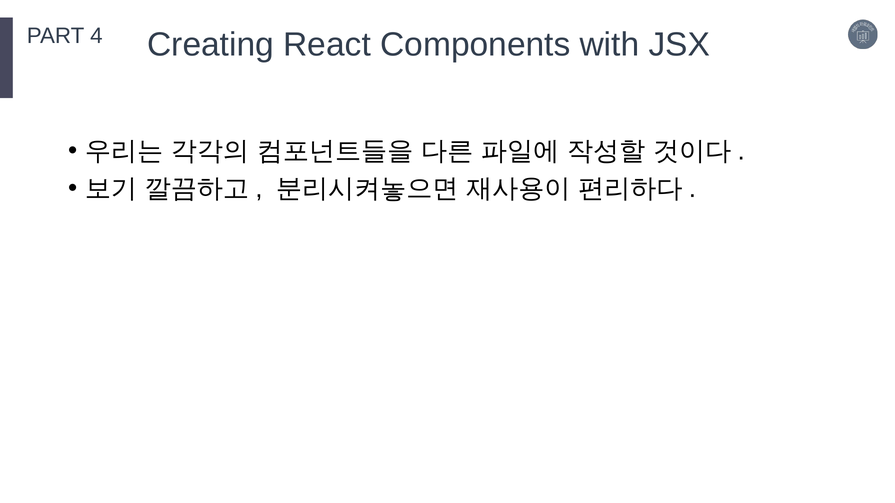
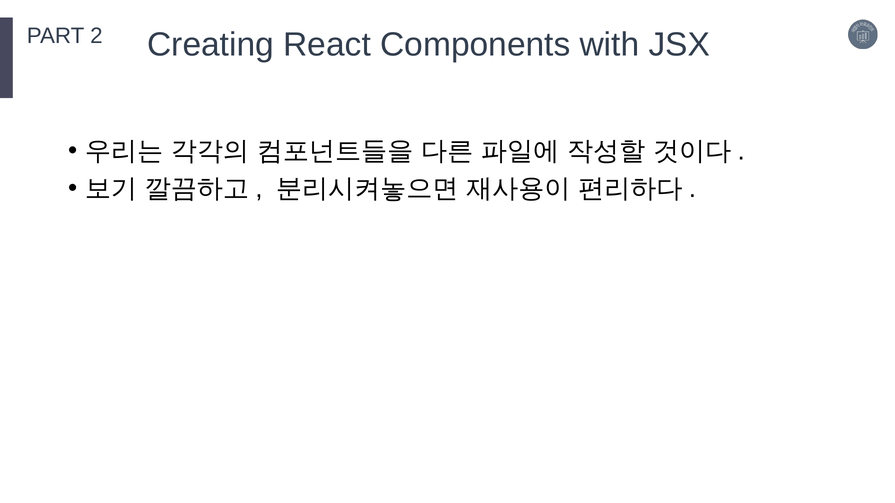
4: 4 -> 2 (96, 36)
